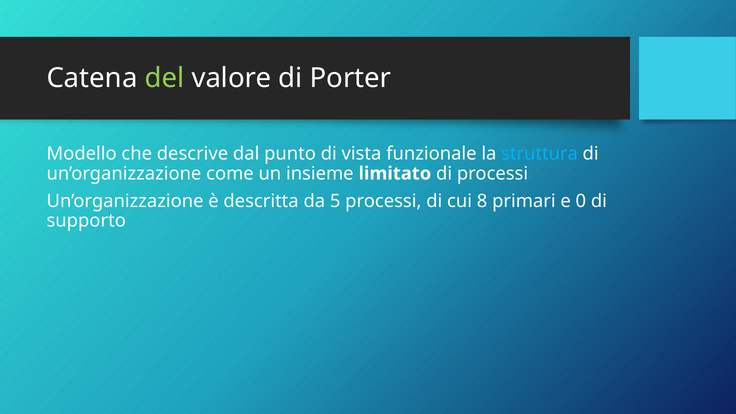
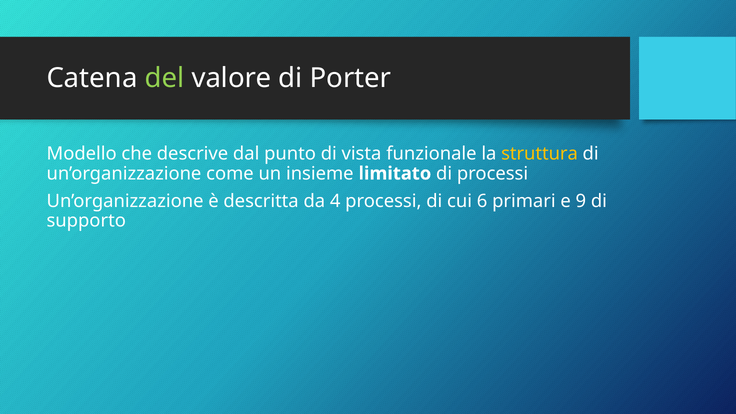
struttura colour: light blue -> yellow (540, 154)
5: 5 -> 4 (335, 201)
8: 8 -> 6 (482, 201)
0: 0 -> 9 (581, 201)
